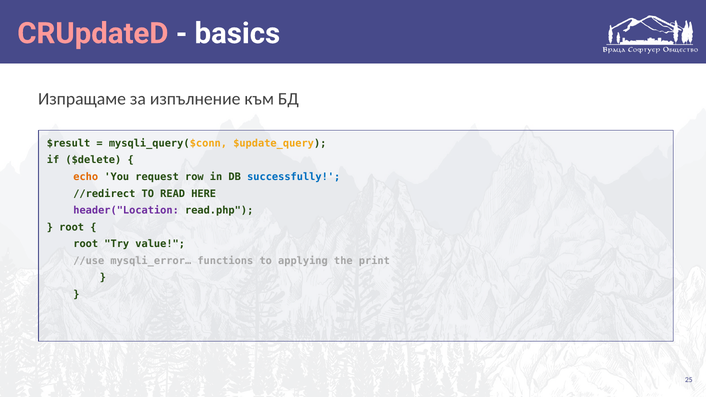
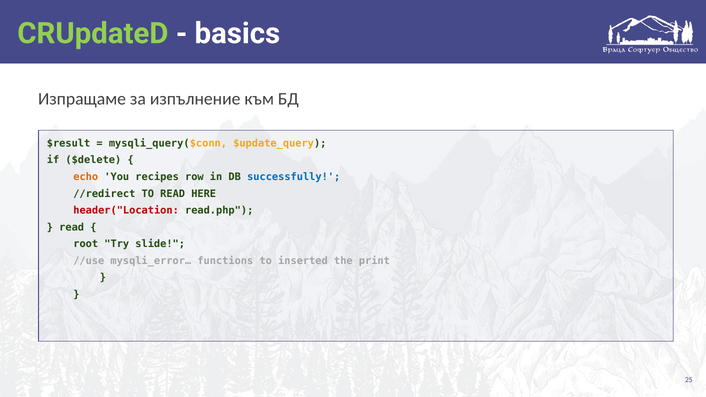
CRUpdateD colour: pink -> light green (93, 33)
request: request -> recipes (157, 177)
header("Location colour: purple -> red (126, 210)
root: root -> read (72, 227)
value: value -> slide (160, 244)
applying: applying -> inserted (303, 261)
